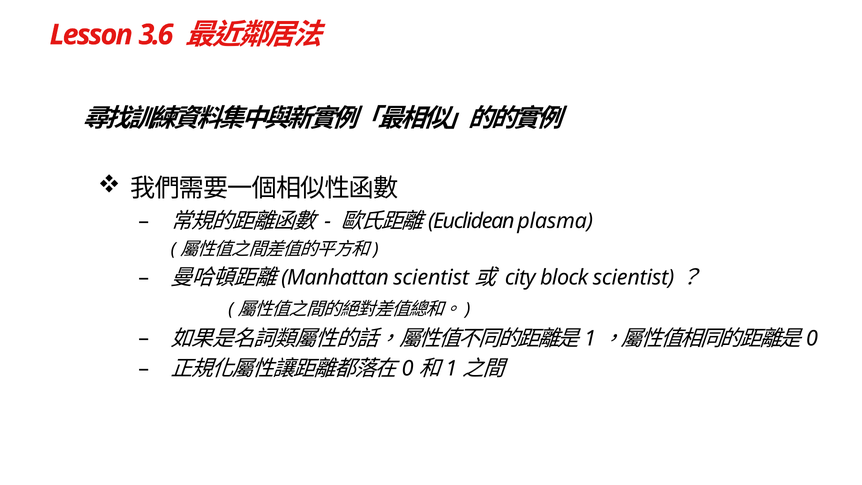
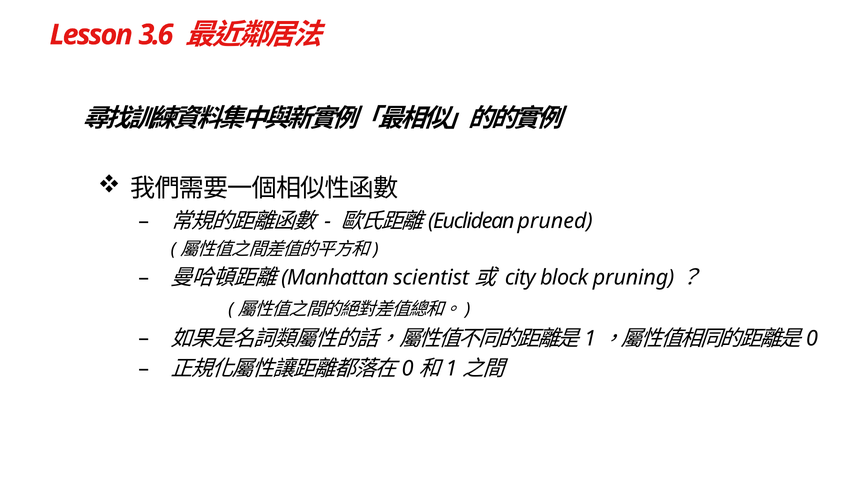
plasma: plasma -> pruned (555, 221)
block scientist: scientist -> pruning (634, 278)
